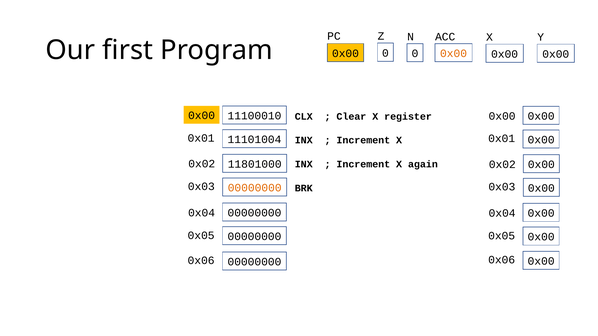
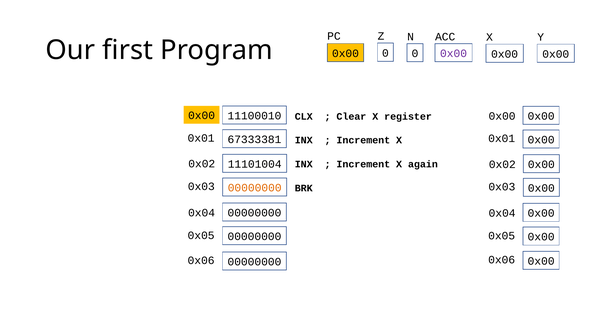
0x00 colour: orange -> purple (454, 54)
11101004: 11101004 -> 67333381 (254, 140)
11801000: 11801000 -> 11101004 (255, 164)
